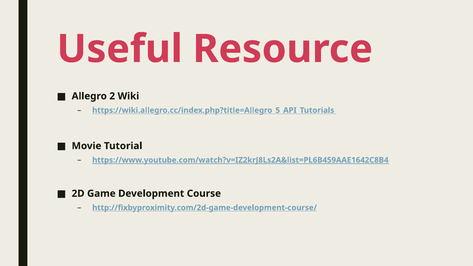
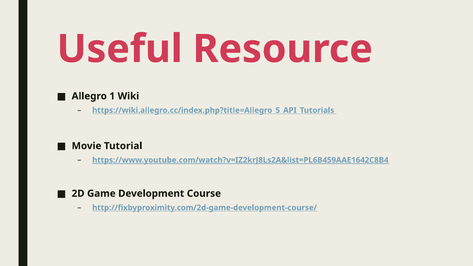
2: 2 -> 1 (112, 96)
